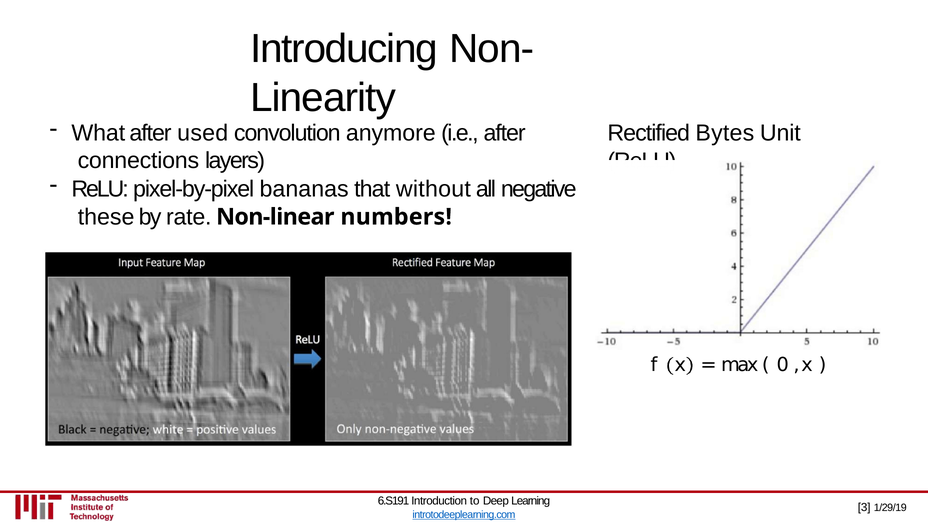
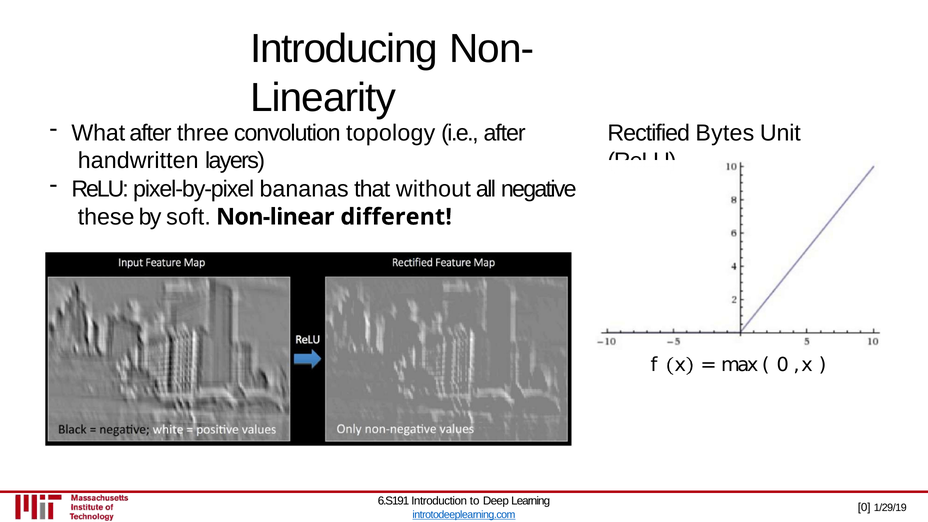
used: used -> three (203, 133)
anymore: anymore -> topology (391, 133)
connections: connections -> handwritten (138, 161)
rate: rate -> soft (189, 217)
numbers: numbers -> different (396, 217)
3: 3 -> 0 (864, 507)
